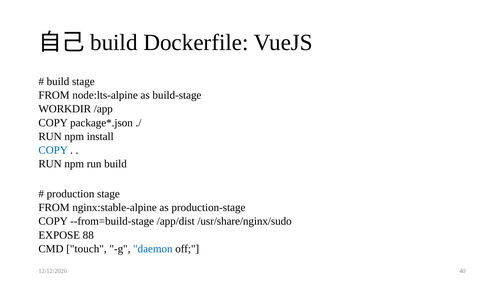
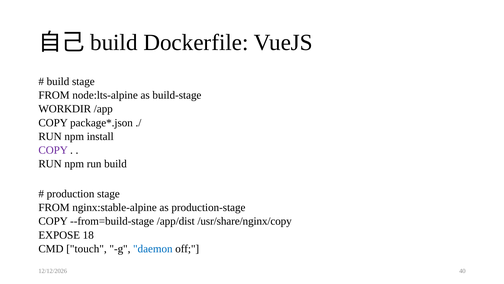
COPY colour: blue -> purple (53, 150)
/usr/share/nginx/sudo: /usr/share/nginx/sudo -> /usr/share/nginx/copy (245, 221)
88: 88 -> 18 (88, 235)
